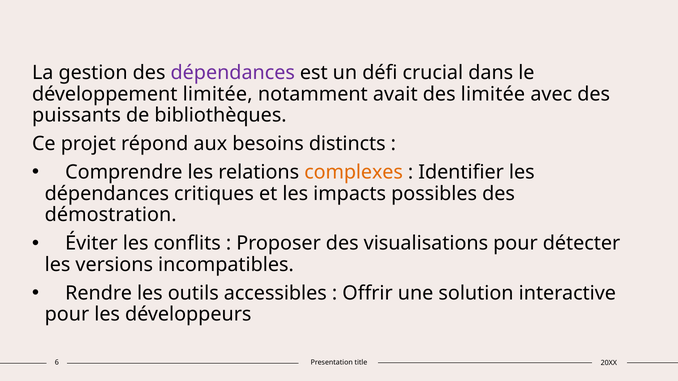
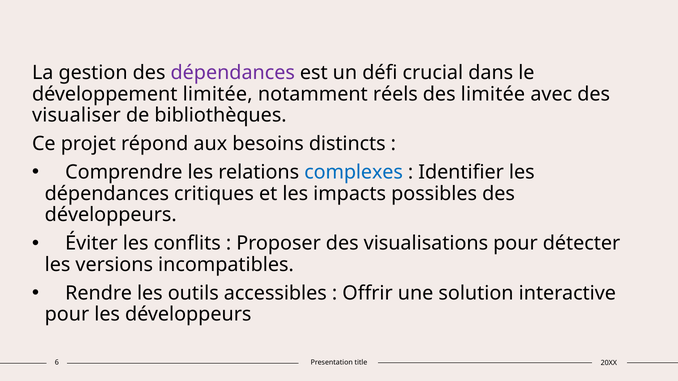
avait: avait -> réels (395, 94)
puissants: puissants -> visualiser (76, 116)
complexes colour: orange -> blue (354, 172)
démostration: démostration -> développeurs (111, 215)
